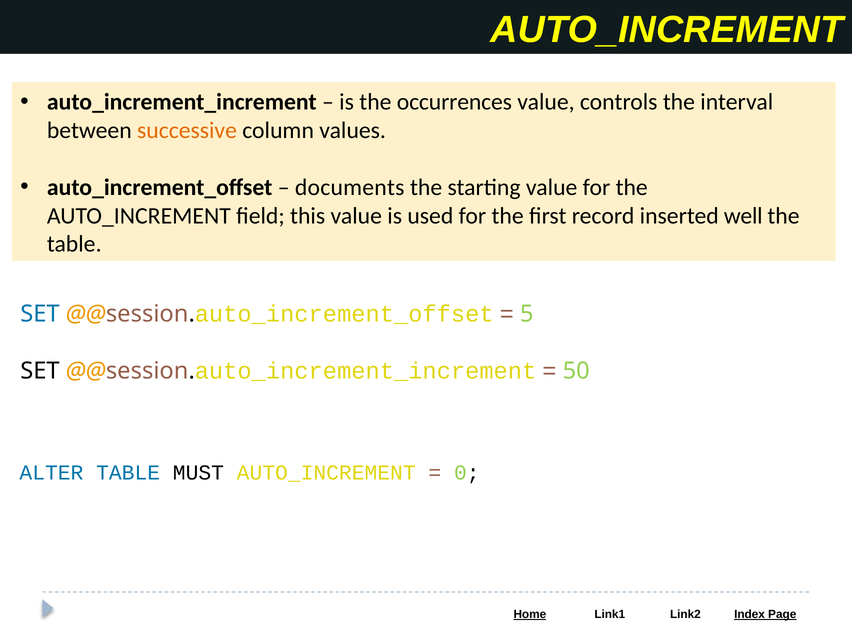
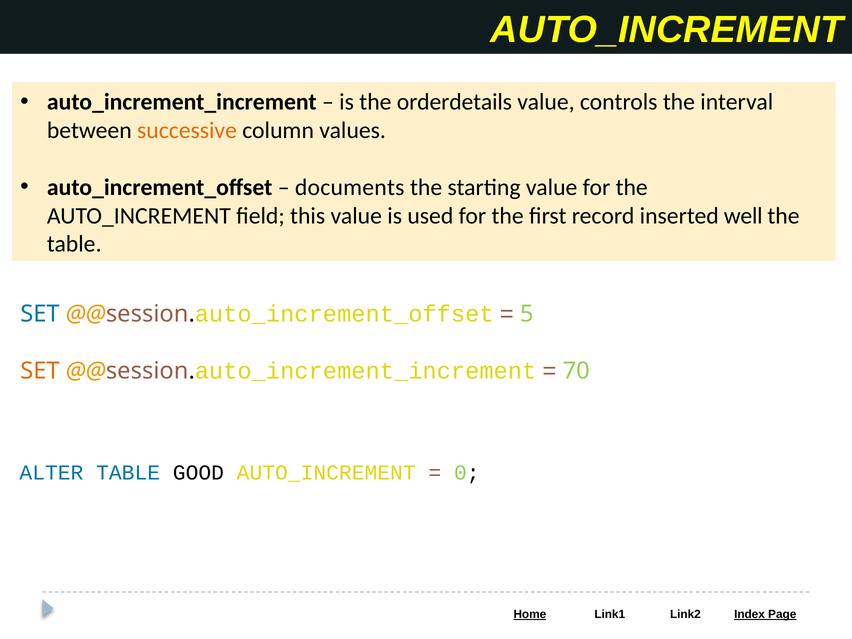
occurrences: occurrences -> orderdetails (454, 102)
SET colour: black -> orange (40, 371)
50: 50 -> 70 (576, 371)
MUST: MUST -> GOOD (198, 473)
